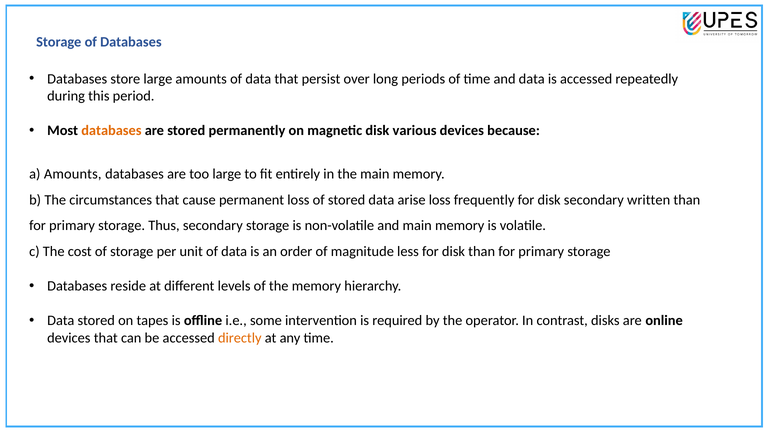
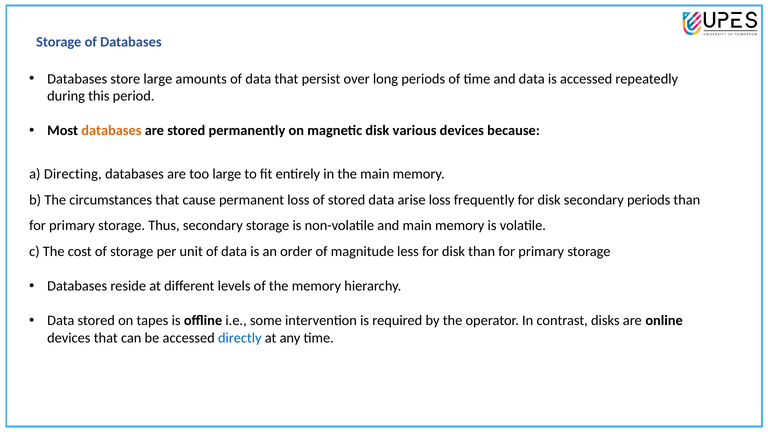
a Amounts: Amounts -> Directing (73, 174)
secondary written: written -> periods (649, 200)
directly colour: orange -> blue (240, 338)
